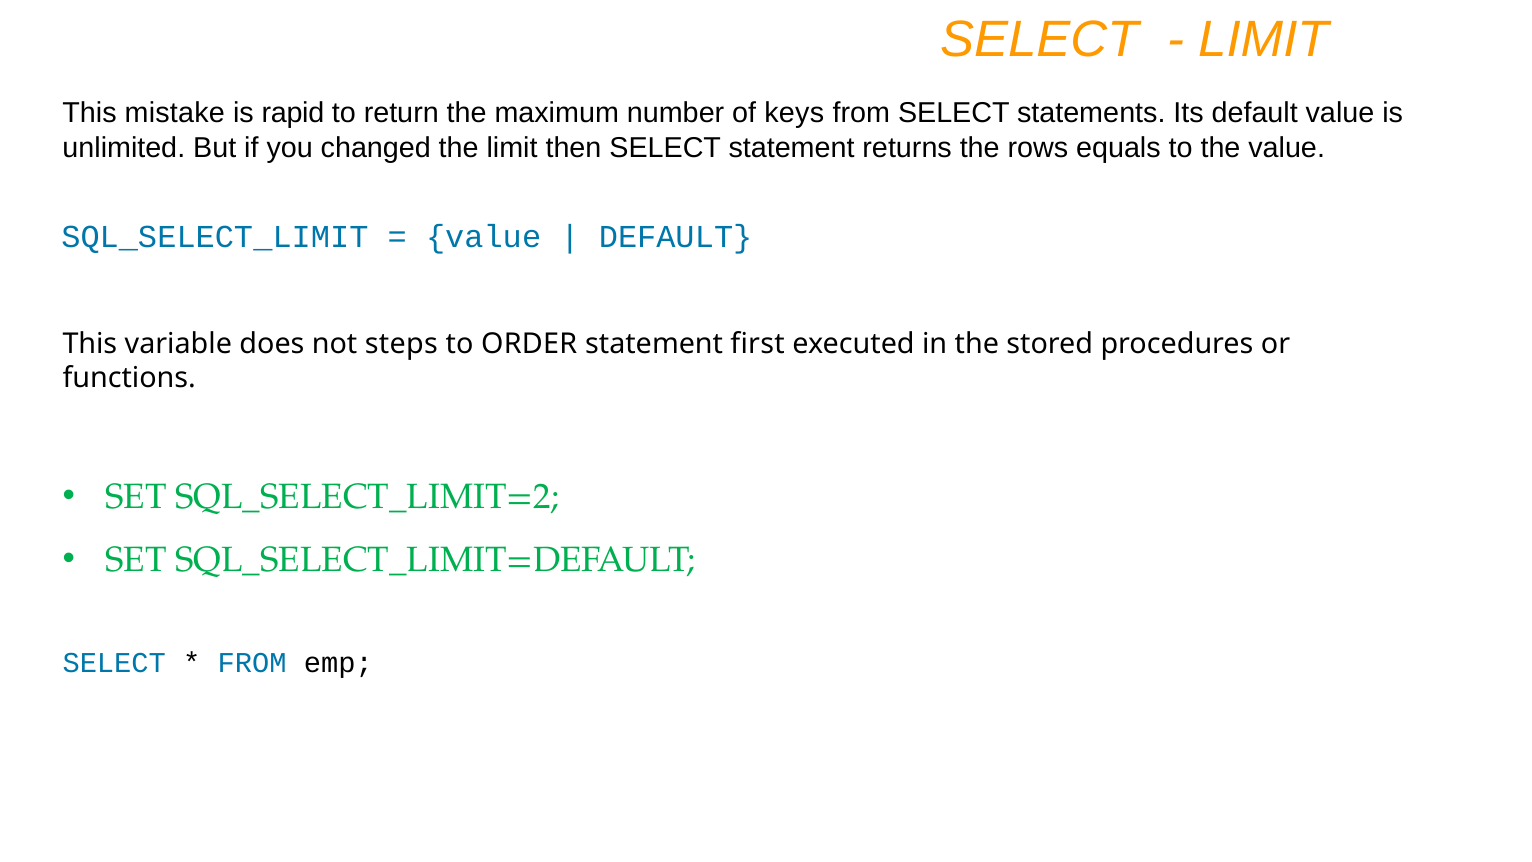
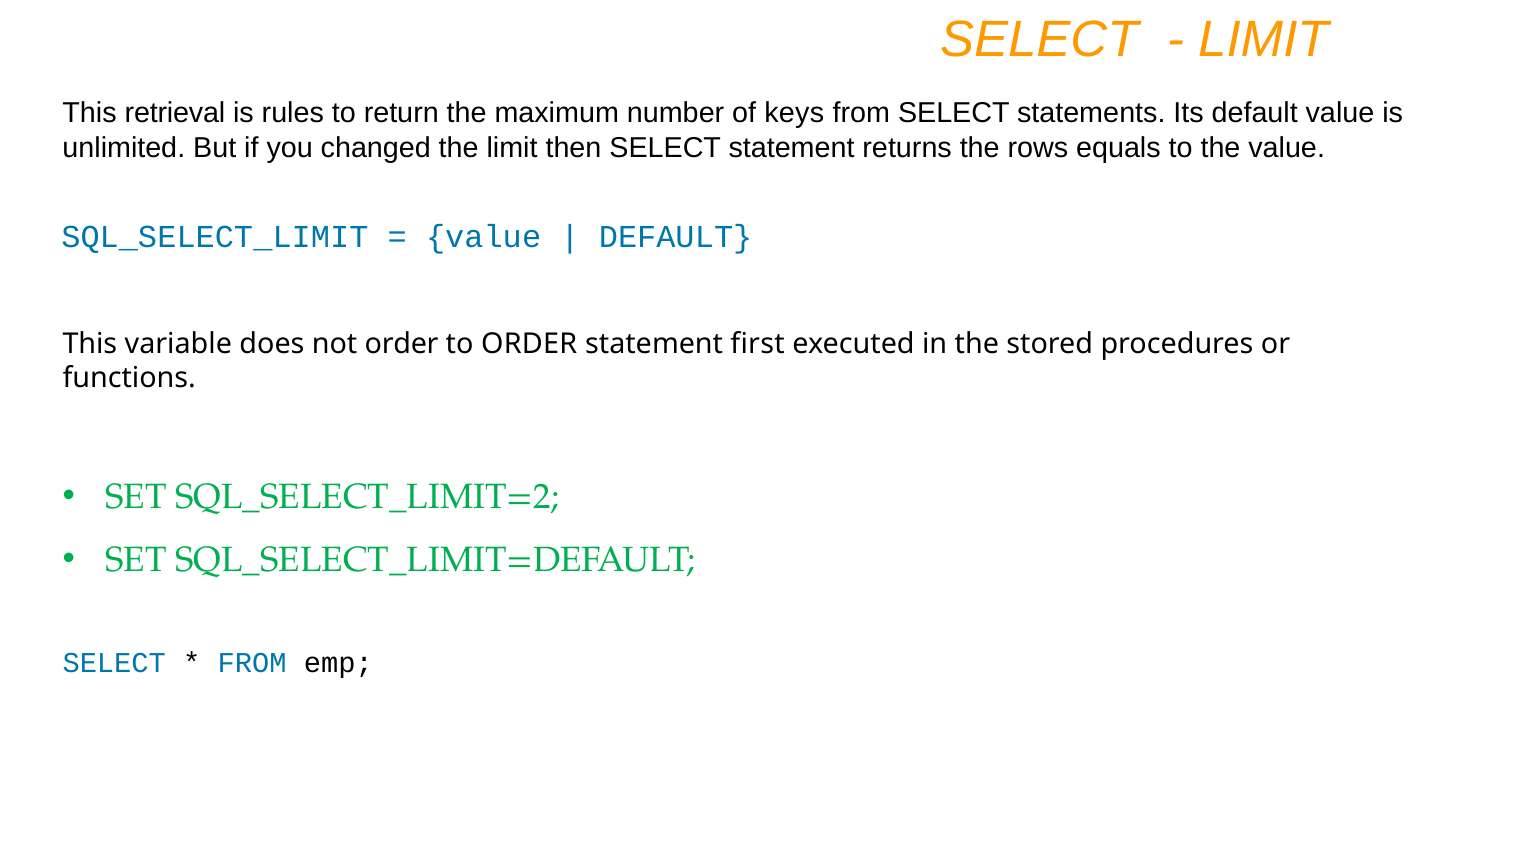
mistake: mistake -> retrieval (175, 113)
rapid: rapid -> rules (293, 113)
not steps: steps -> order (402, 344)
